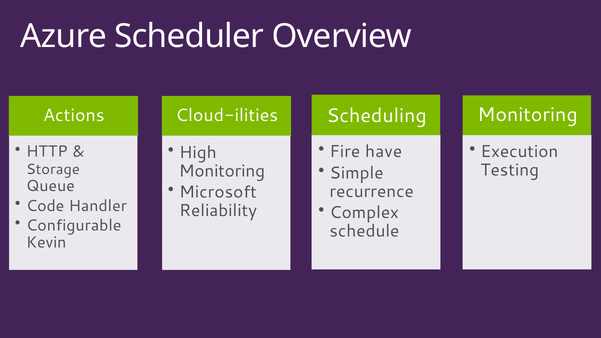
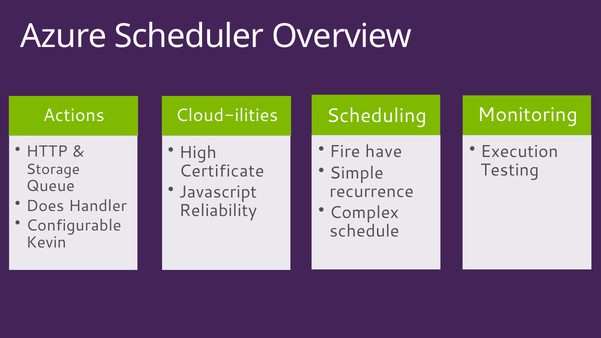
Monitoring: Monitoring -> Certificate (222, 171)
Microsoft: Microsoft -> Javascript (218, 192)
Code: Code -> Does (45, 206)
